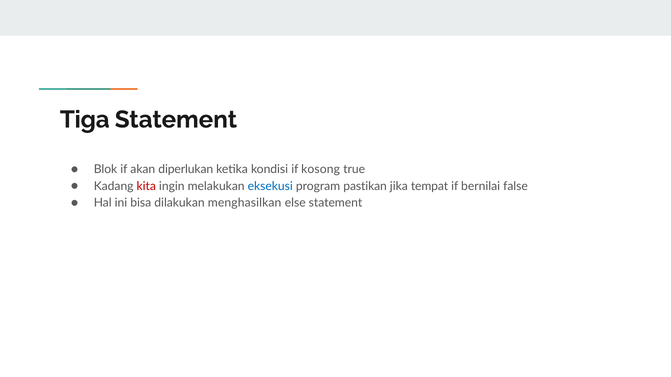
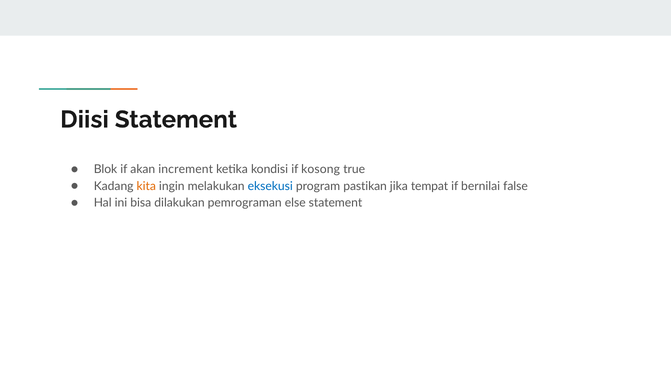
Tiga: Tiga -> Diisi (84, 120)
diperlukan: diperlukan -> increment (186, 170)
kita colour: red -> orange (146, 186)
menghasilkan: menghasilkan -> pemrograman (245, 203)
